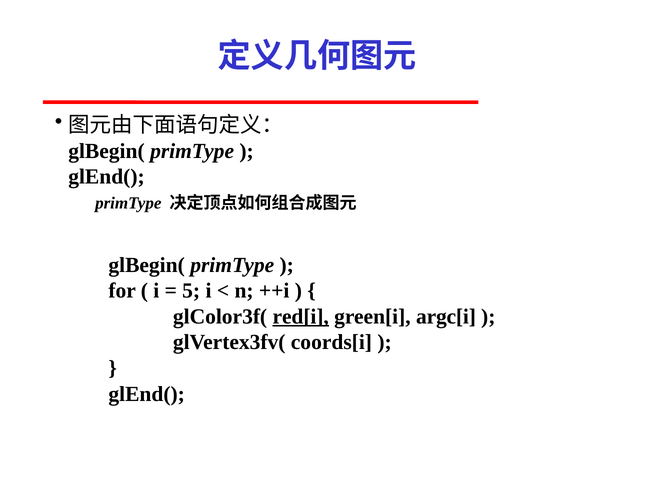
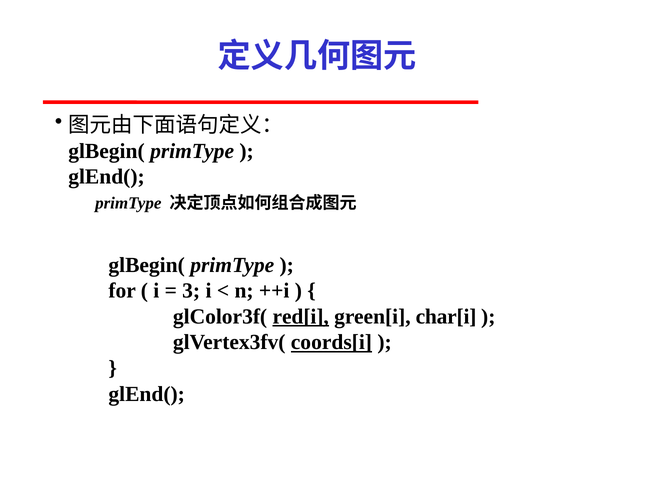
5: 5 -> 3 (191, 291)
argc[i: argc[i -> char[i (446, 316)
coords[i underline: none -> present (331, 342)
